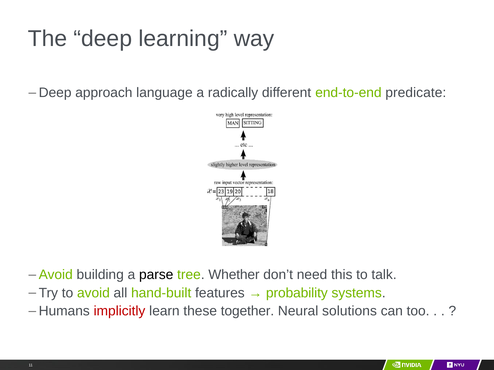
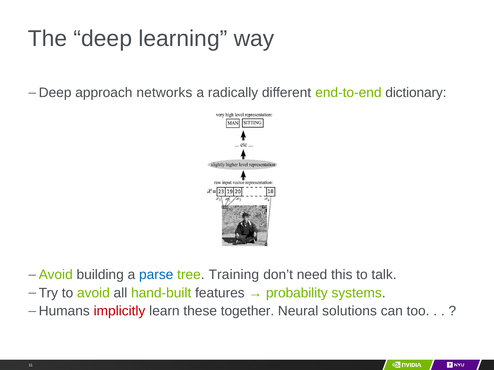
language: language -> networks (164, 93)
predicate: predicate -> dictionary (416, 93)
parse colour: black -> blue (156, 275)
Whether: Whether -> Training (234, 275)
